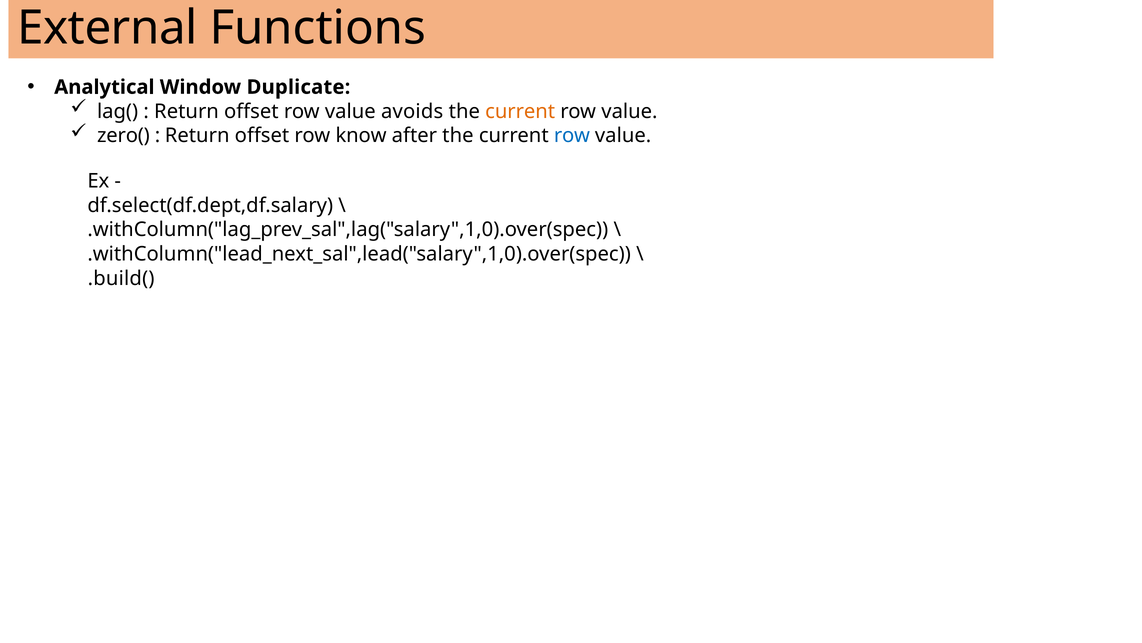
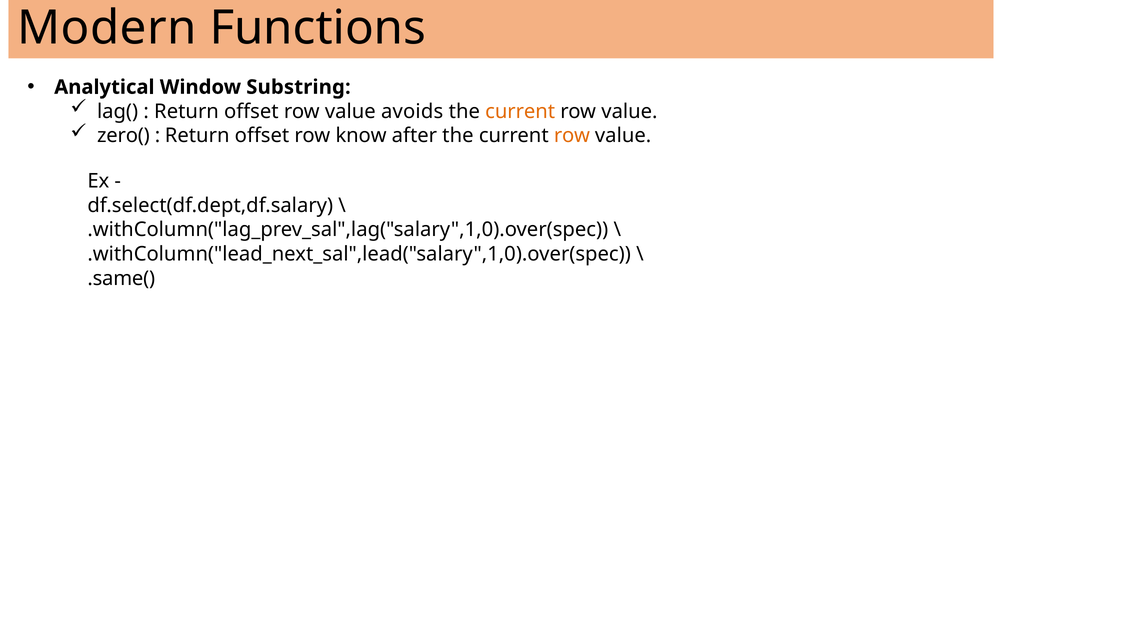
External: External -> Modern (107, 28)
Duplicate: Duplicate -> Substring (298, 87)
row colour: blue -> orange (572, 136)
.build(: .build( -> .same( (121, 278)
